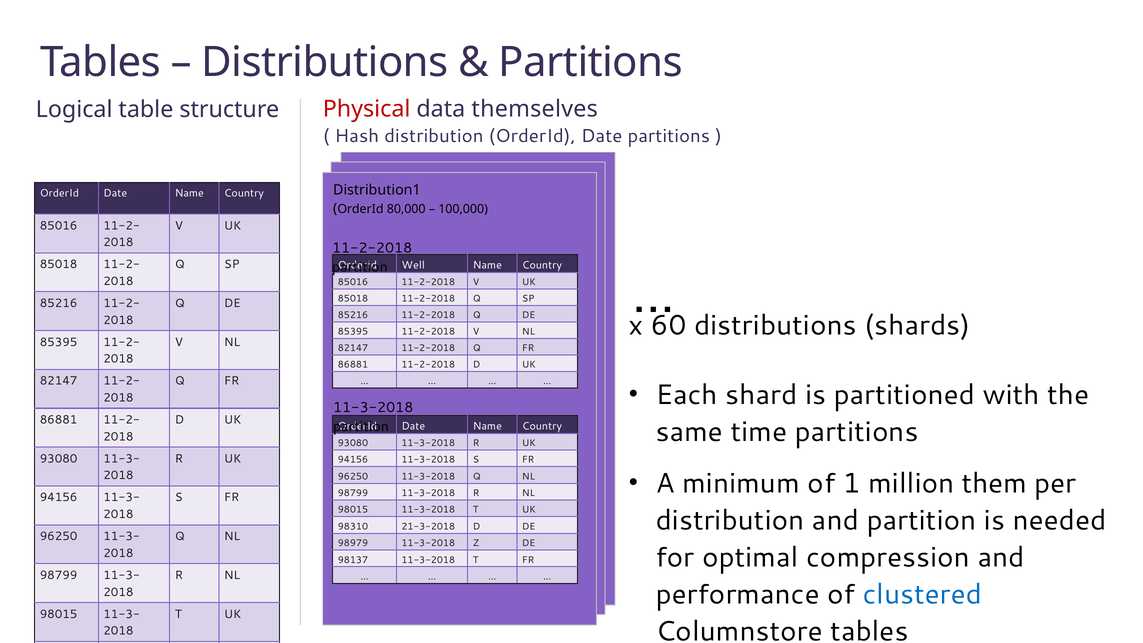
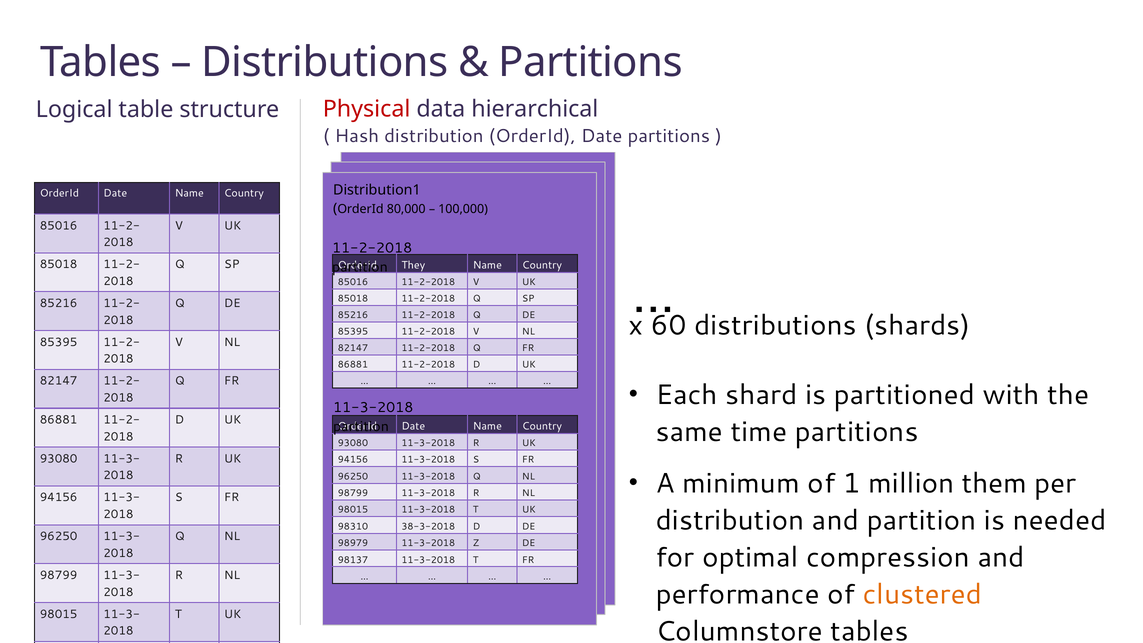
themselves: themselves -> hierarchical (535, 109)
Well: Well -> They (413, 265)
21-3-2018: 21-3-2018 -> 38-3-2018 (428, 526)
clustered colour: blue -> orange (922, 594)
